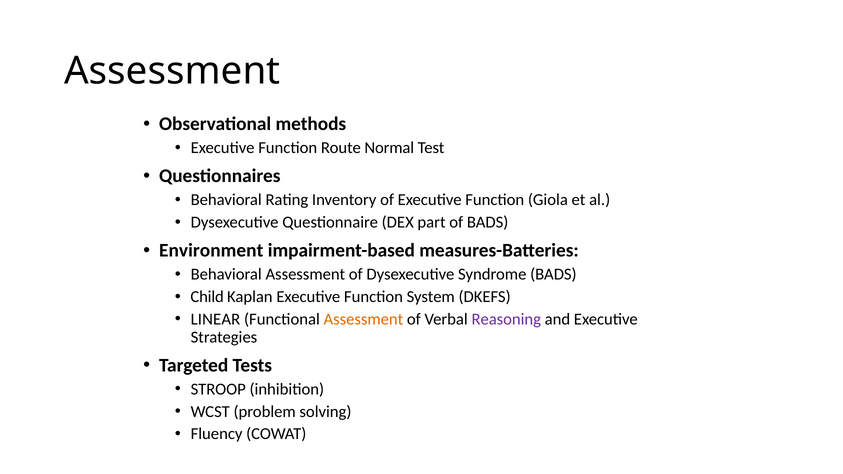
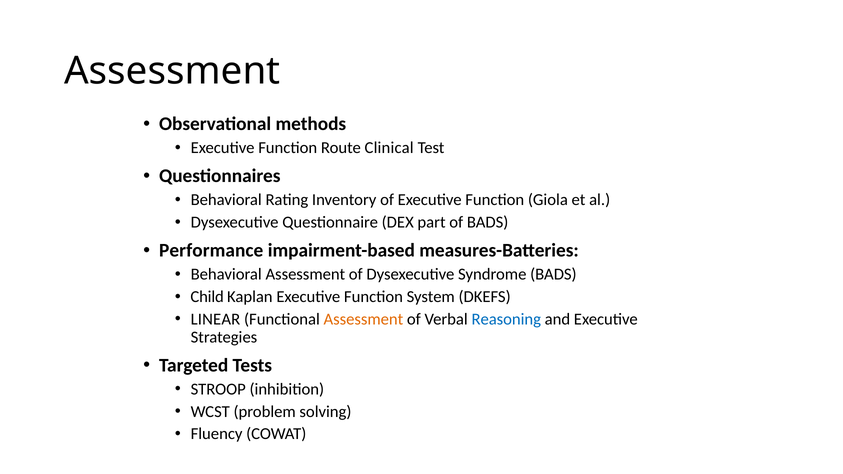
Normal: Normal -> Clinical (389, 148)
Environment: Environment -> Performance (211, 251)
Reasoning colour: purple -> blue (506, 319)
